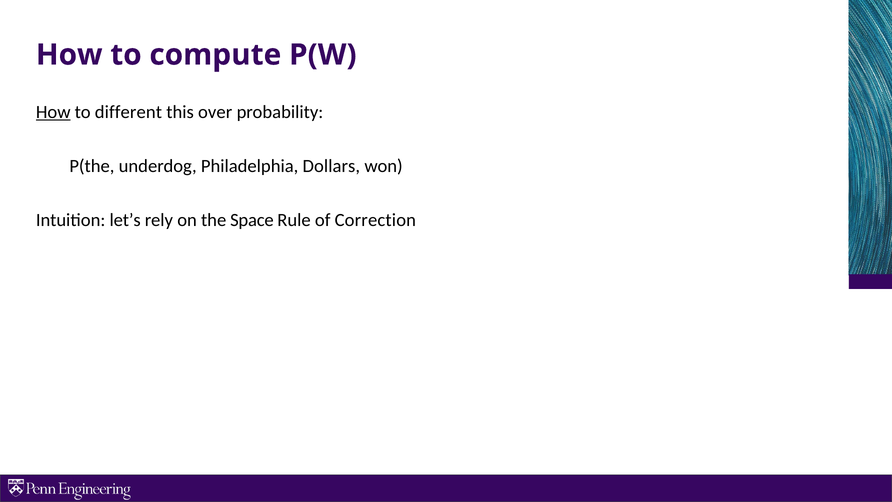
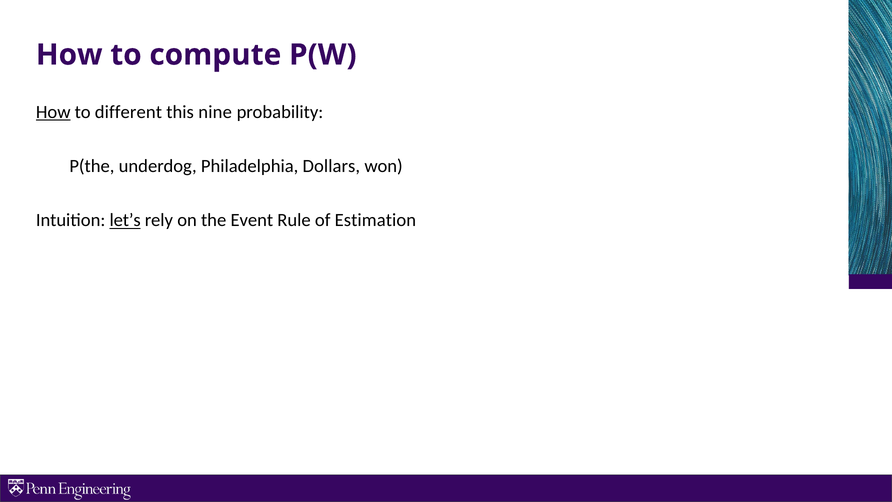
over: over -> nine (215, 112)
let’s underline: none -> present (125, 220)
Space: Space -> Event (252, 220)
Correction: Correction -> Estimation (375, 220)
